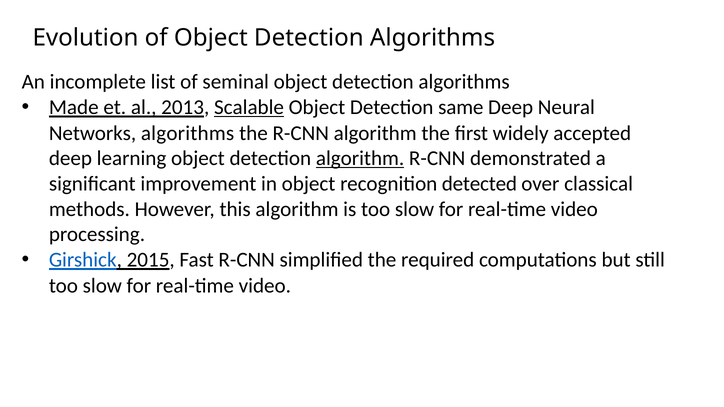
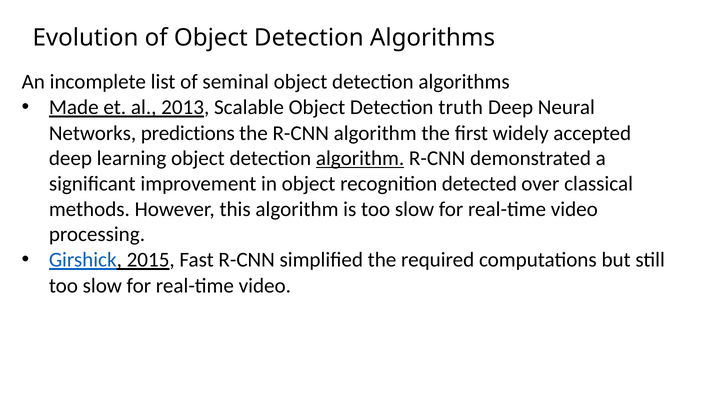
Scalable underline: present -> none (249, 107)
same: same -> truth (461, 107)
Networks algorithms: algorithms -> predictions (188, 133)
